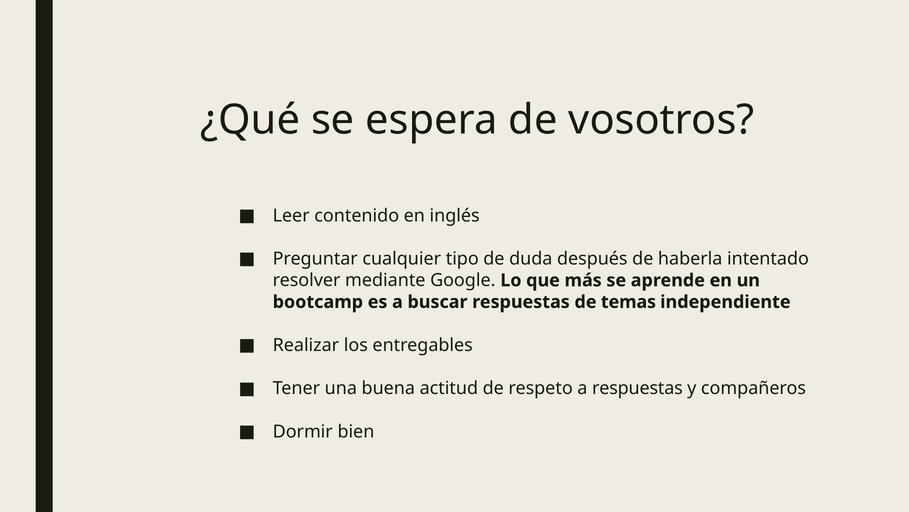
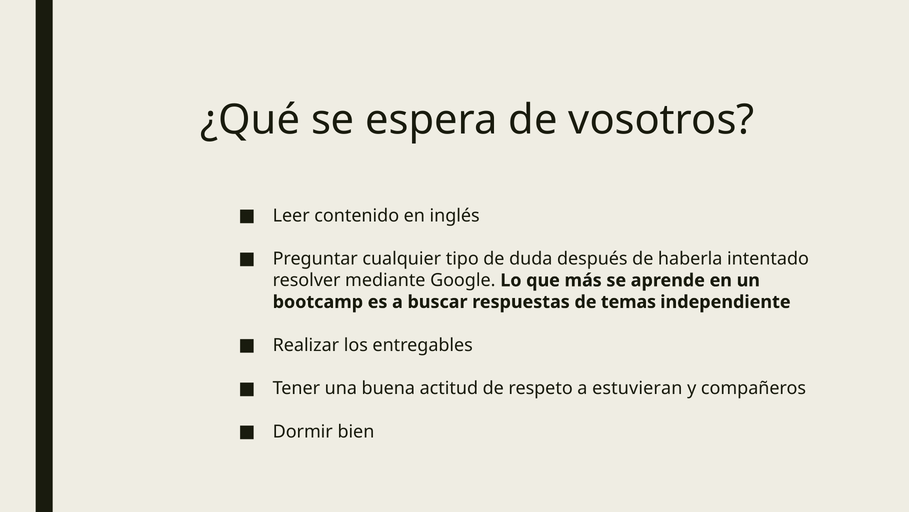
a respuestas: respuestas -> estuvieran (637, 388)
